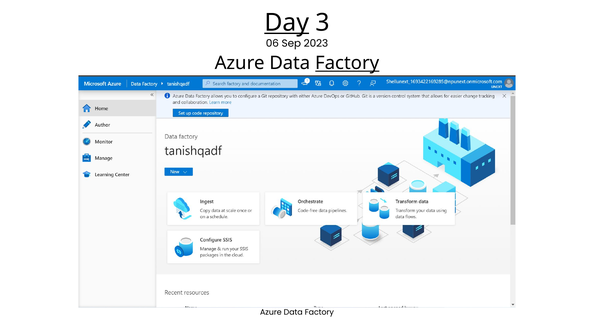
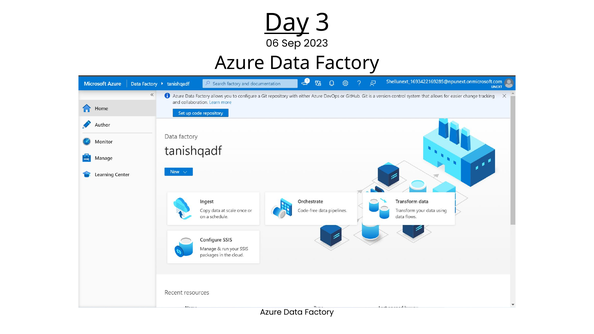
Factory underline: present -> none (347, 63)
